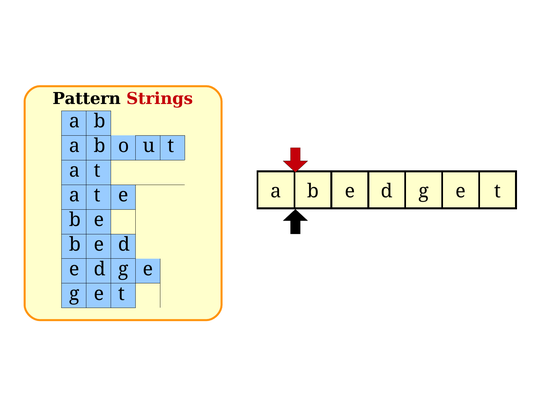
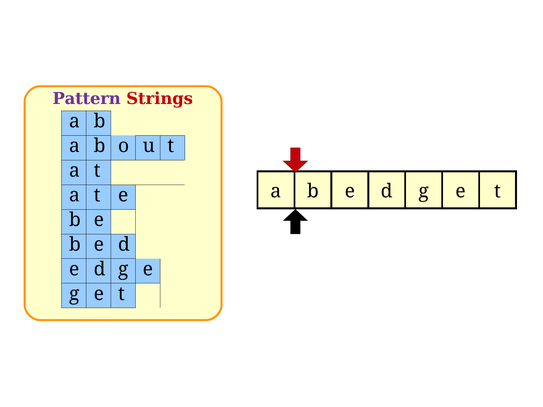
Pattern colour: black -> purple (87, 99)
